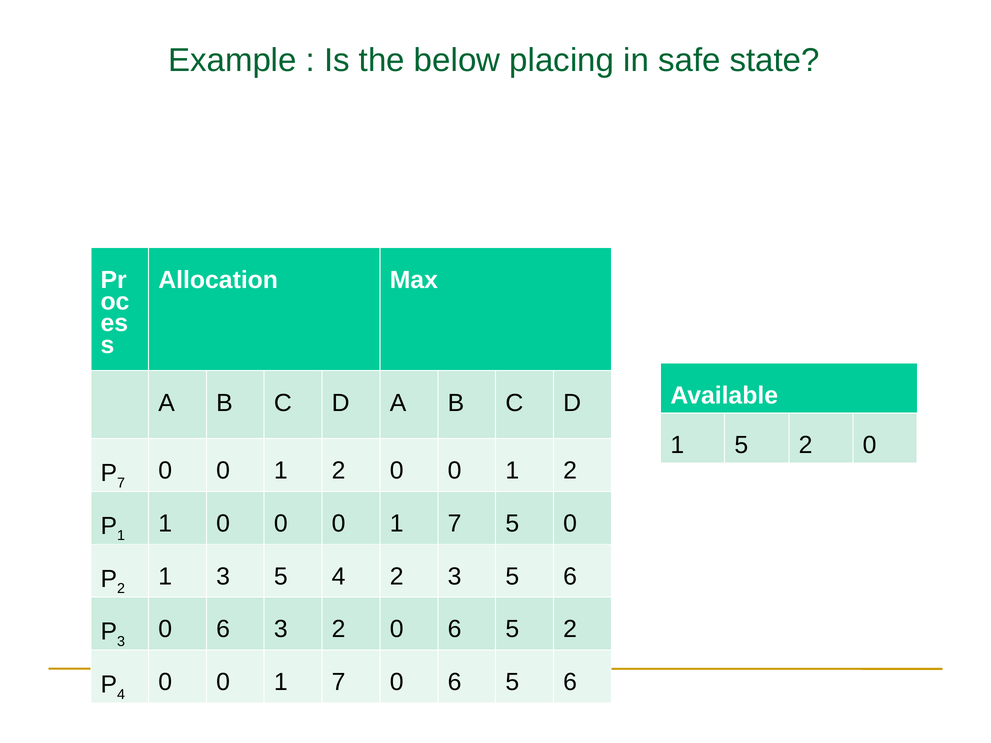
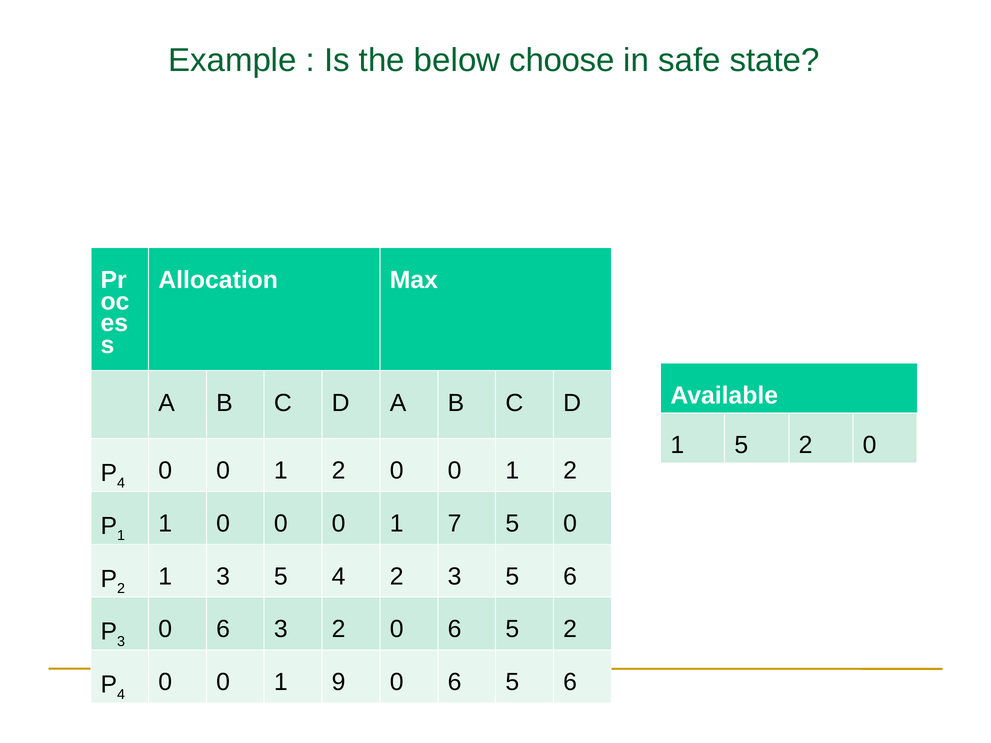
placing: placing -> choose (562, 60)
7: 7 -> 4 (121, 483)
7: 7 -> 9 (339, 682)
